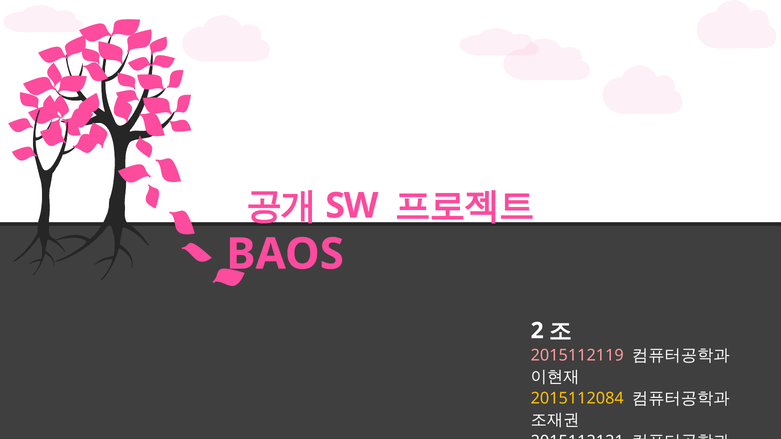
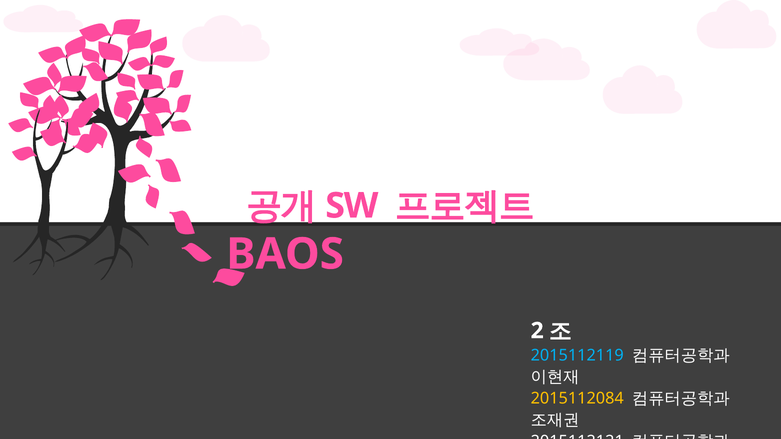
2015112119 colour: pink -> light blue (577, 356)
